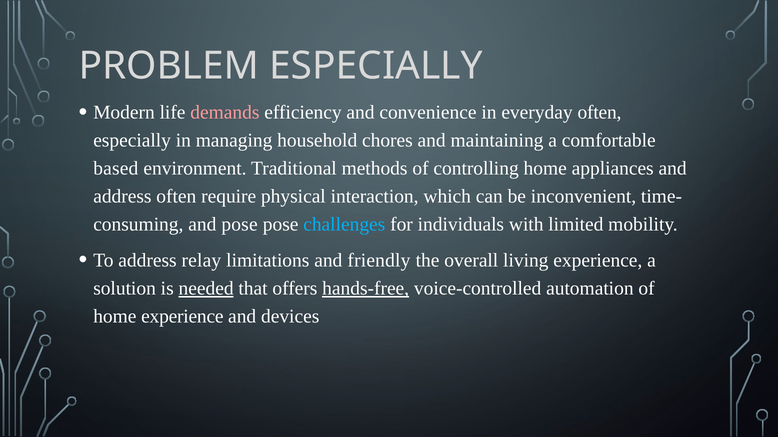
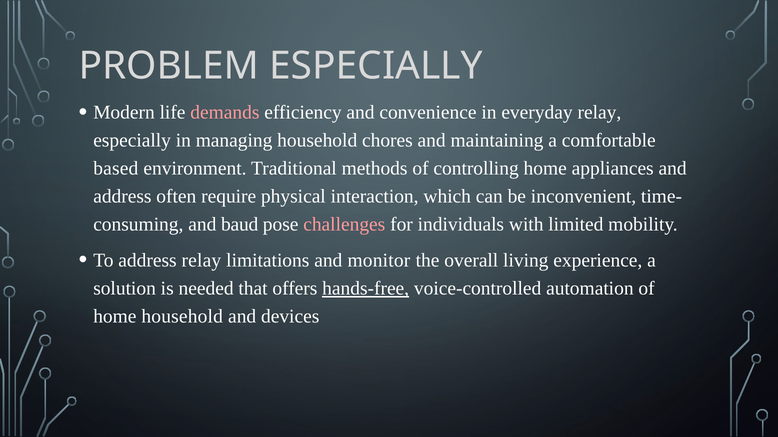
everyday often: often -> relay (599, 113)
and pose: pose -> baud (240, 225)
challenges colour: light blue -> pink (344, 225)
friendly: friendly -> monitor (379, 261)
needed underline: present -> none (206, 289)
home experience: experience -> household (182, 317)
